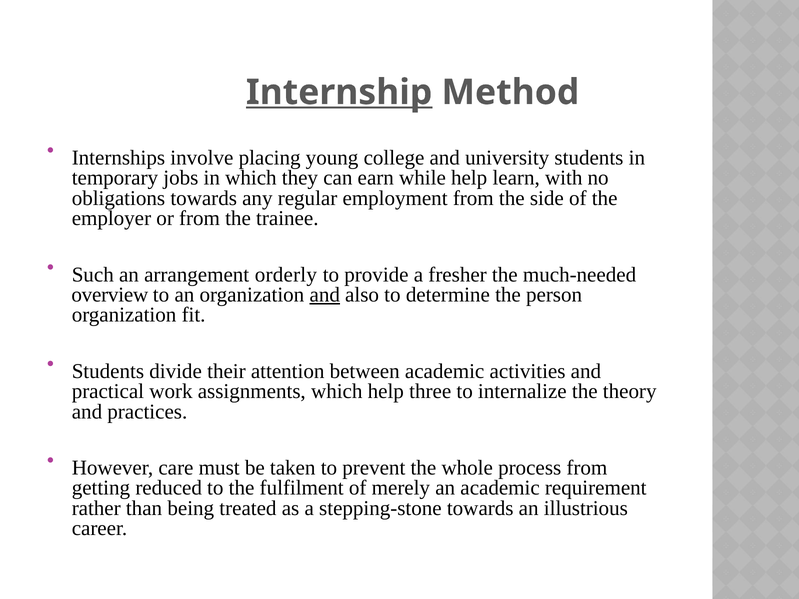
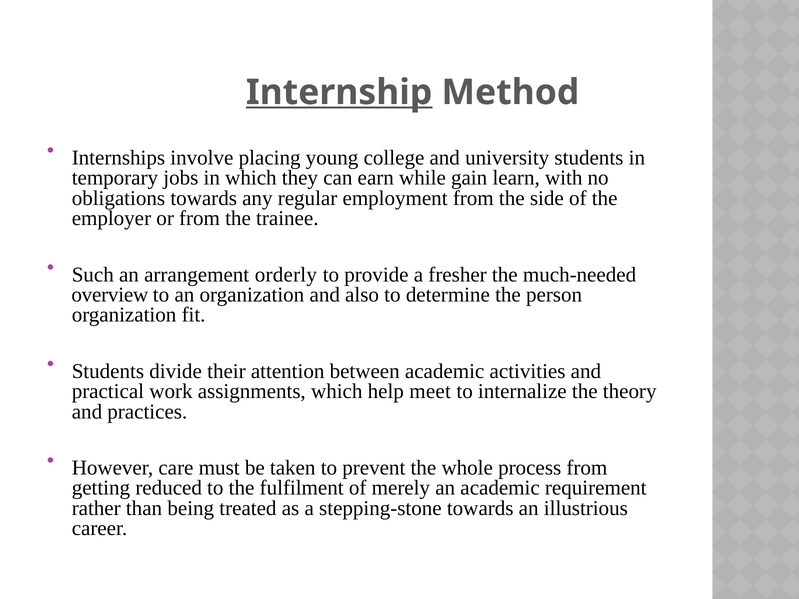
while help: help -> gain (469, 178)
and underline: present -> none (325, 295)
three: three -> meet (430, 392)
